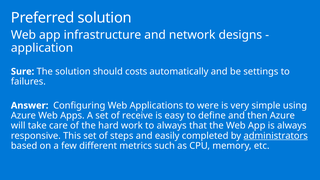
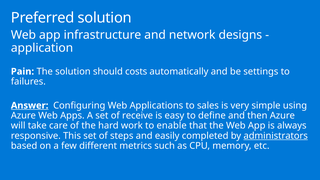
Sure: Sure -> Pain (22, 72)
Answer underline: none -> present (30, 105)
were: were -> sales (208, 105)
to always: always -> enable (172, 126)
